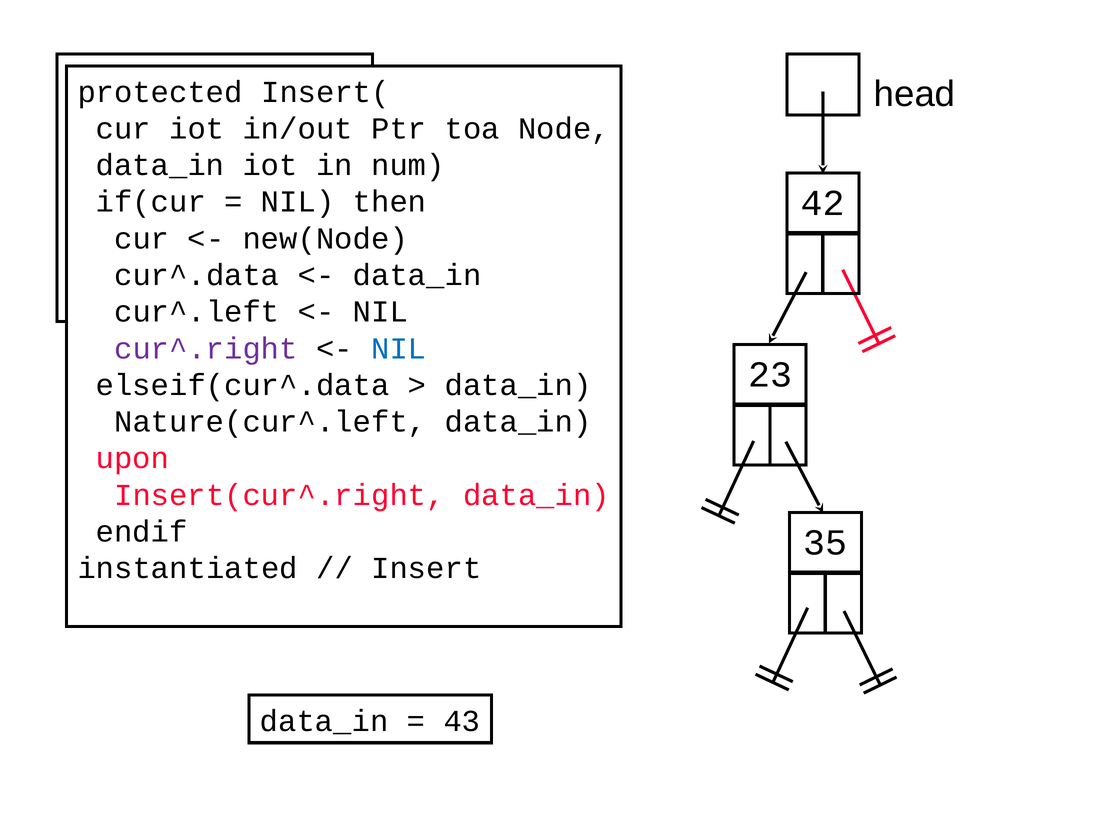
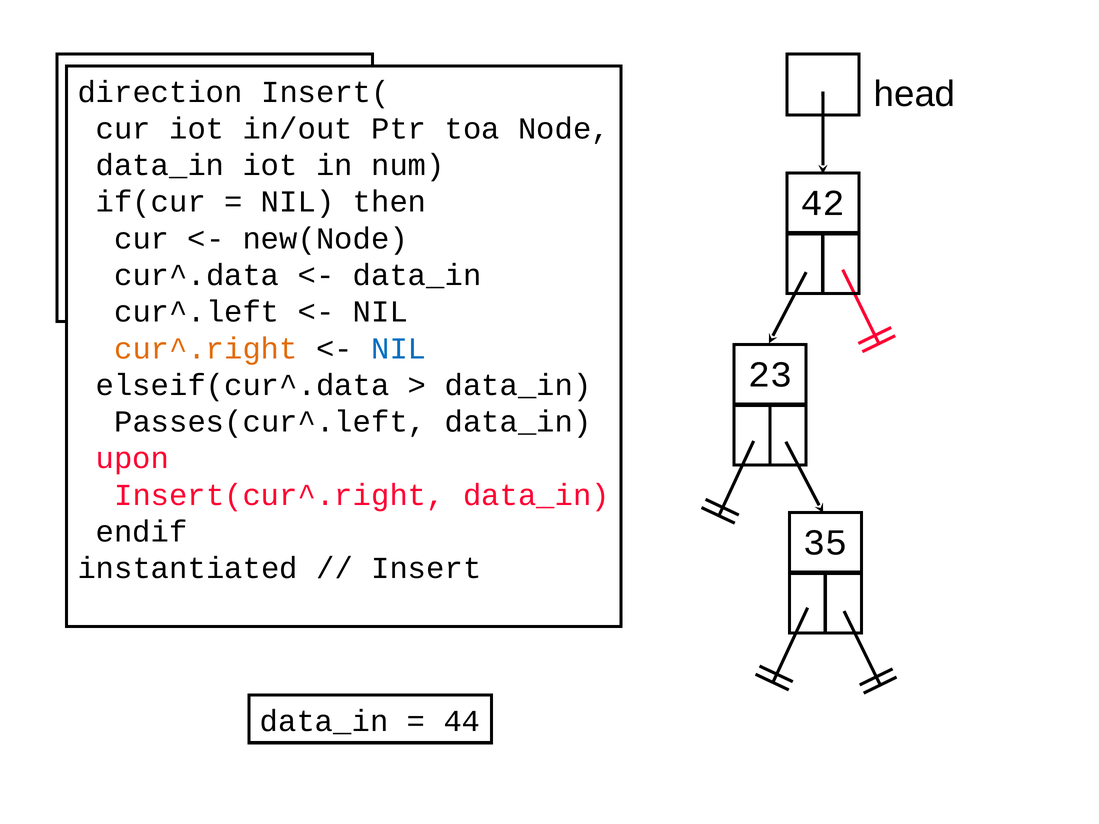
protected: protected -> direction (160, 92)
cur^.right colour: purple -> orange (206, 349)
Nature(cur^.left: Nature(cur^.left -> Passes(cur^.left (270, 422)
43: 43 -> 44 (462, 721)
